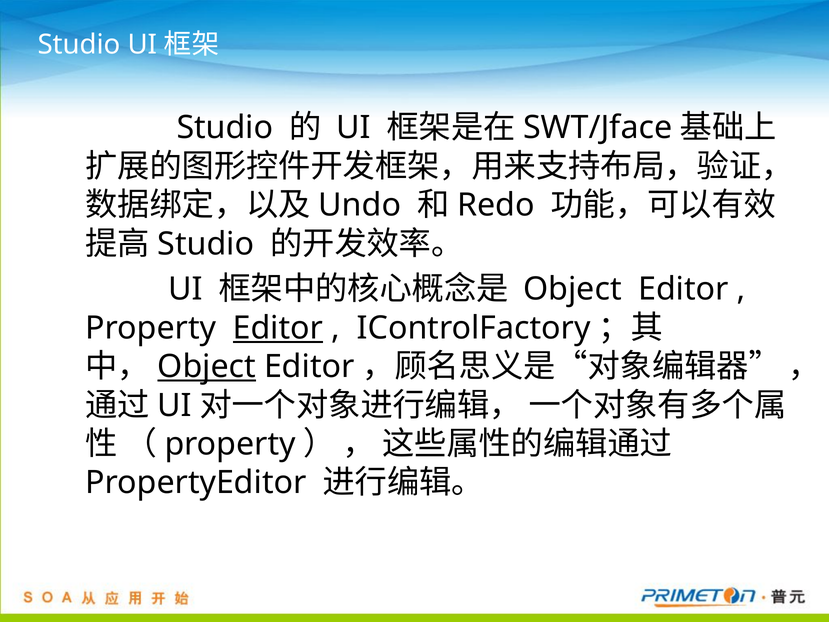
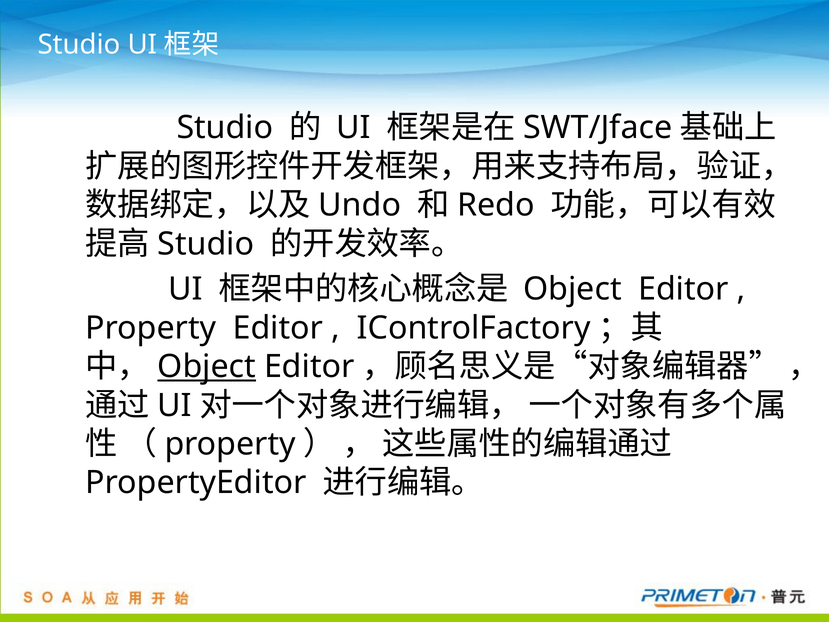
Editor underline: present -> none (278, 328)
